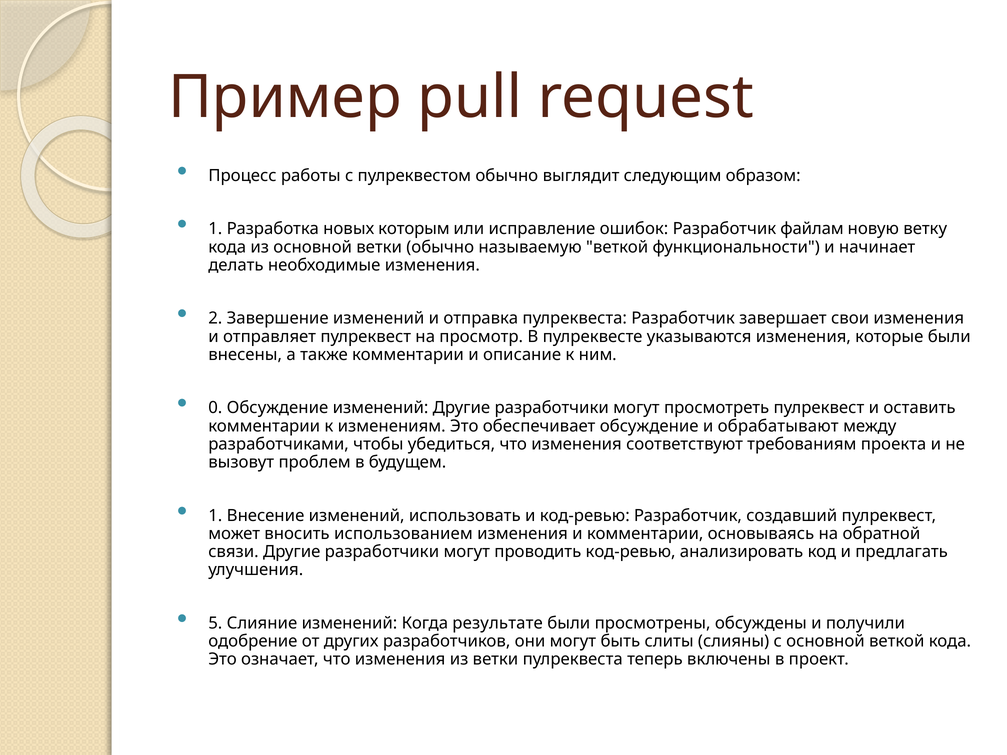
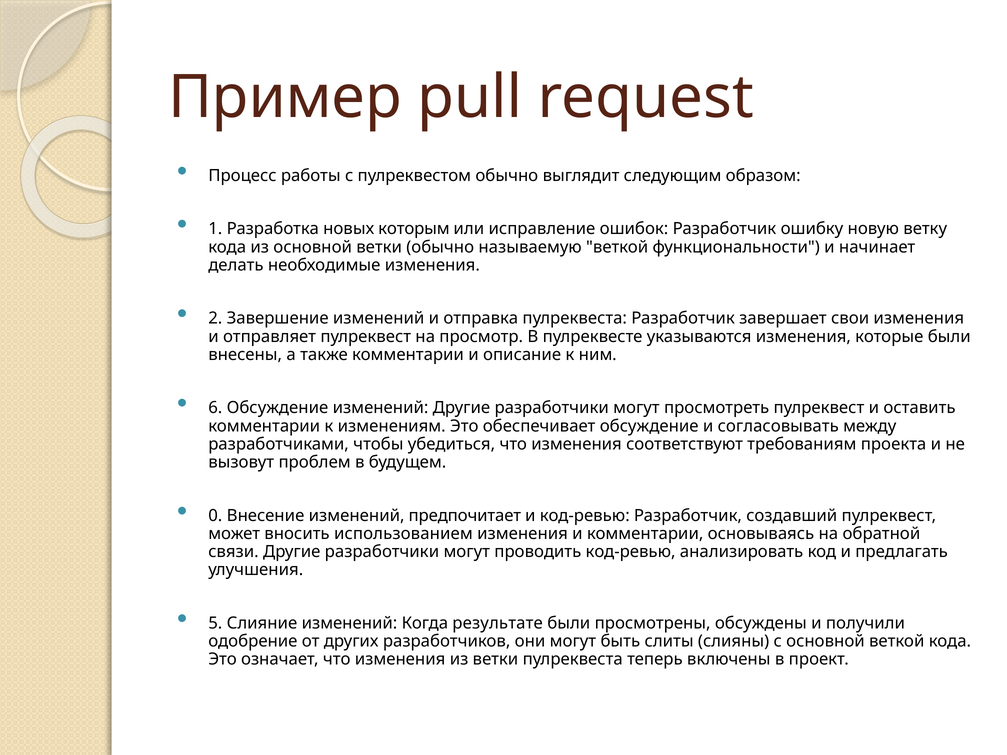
файлам: файлам -> ошибку (812, 229)
0: 0 -> 6 (215, 408)
обрабатывают: обрабатывают -> согласовывать (778, 426)
1: 1 -> 0 (215, 516)
использовать: использовать -> предпочитает (465, 516)
